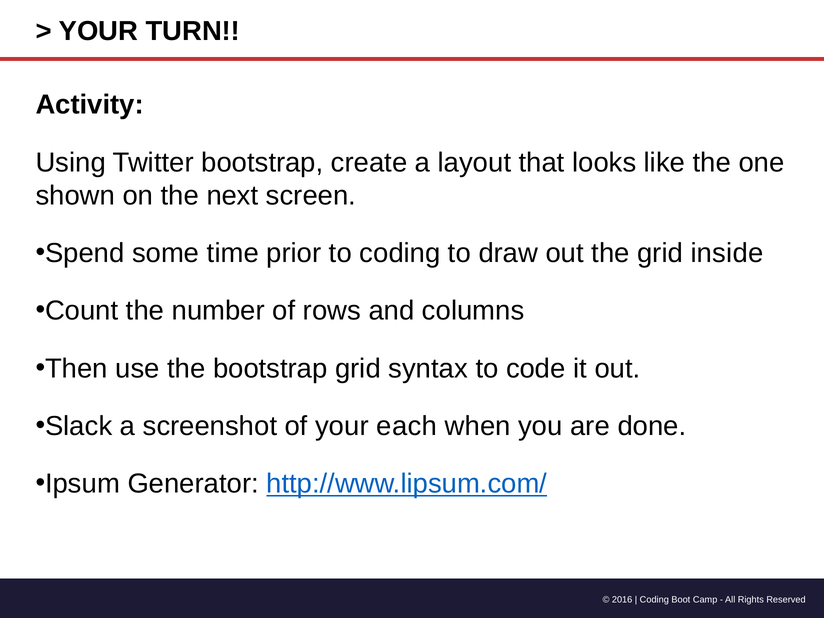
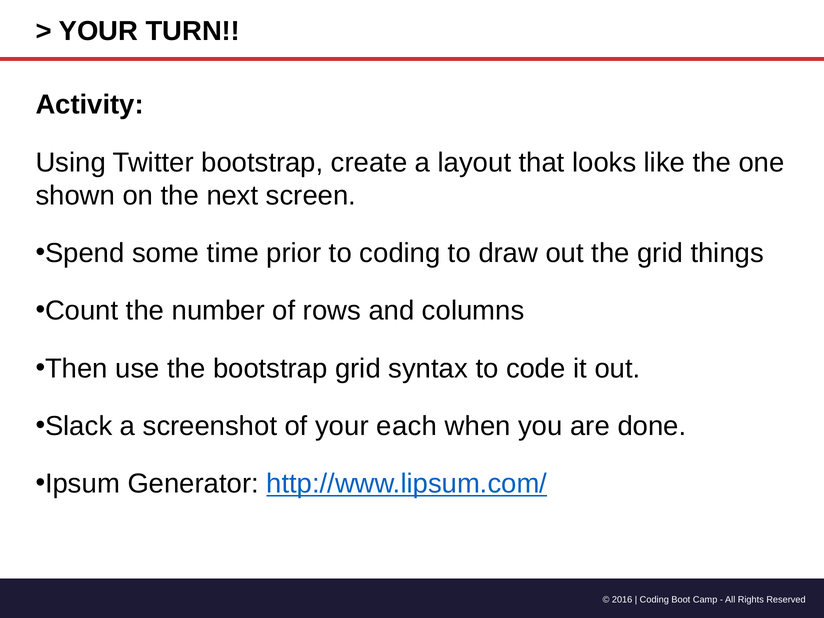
inside: inside -> things (727, 253)
